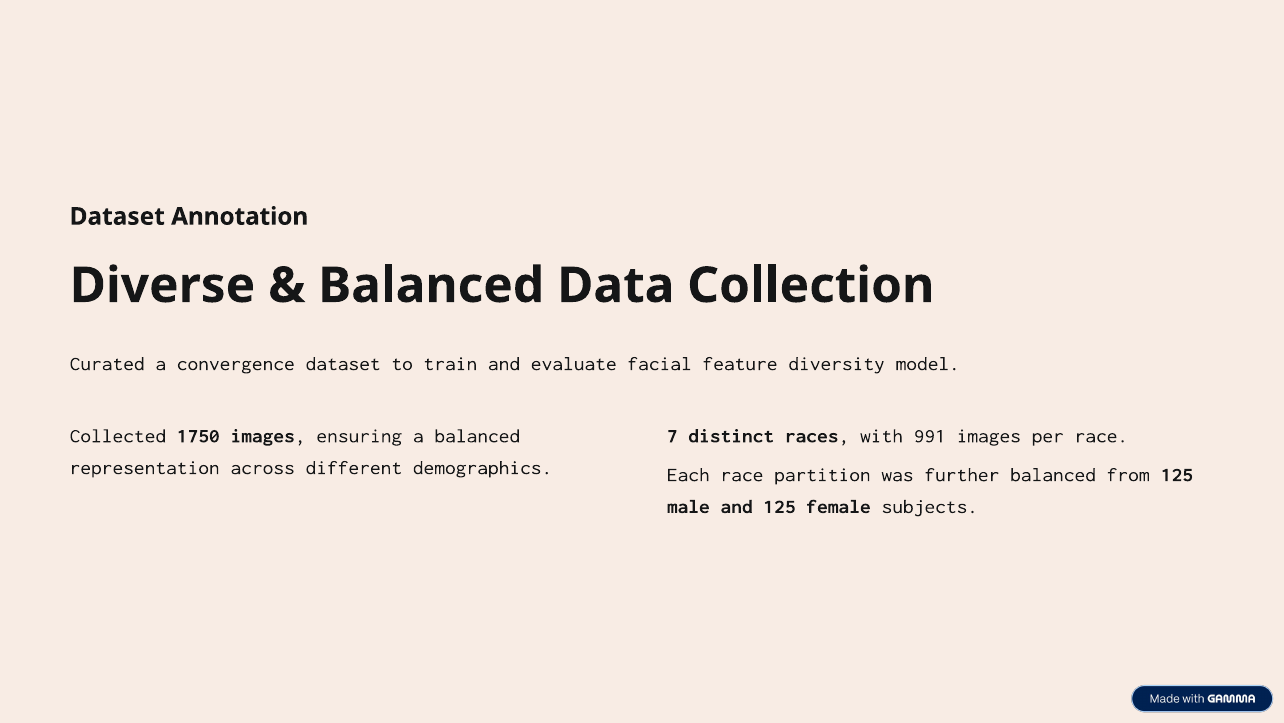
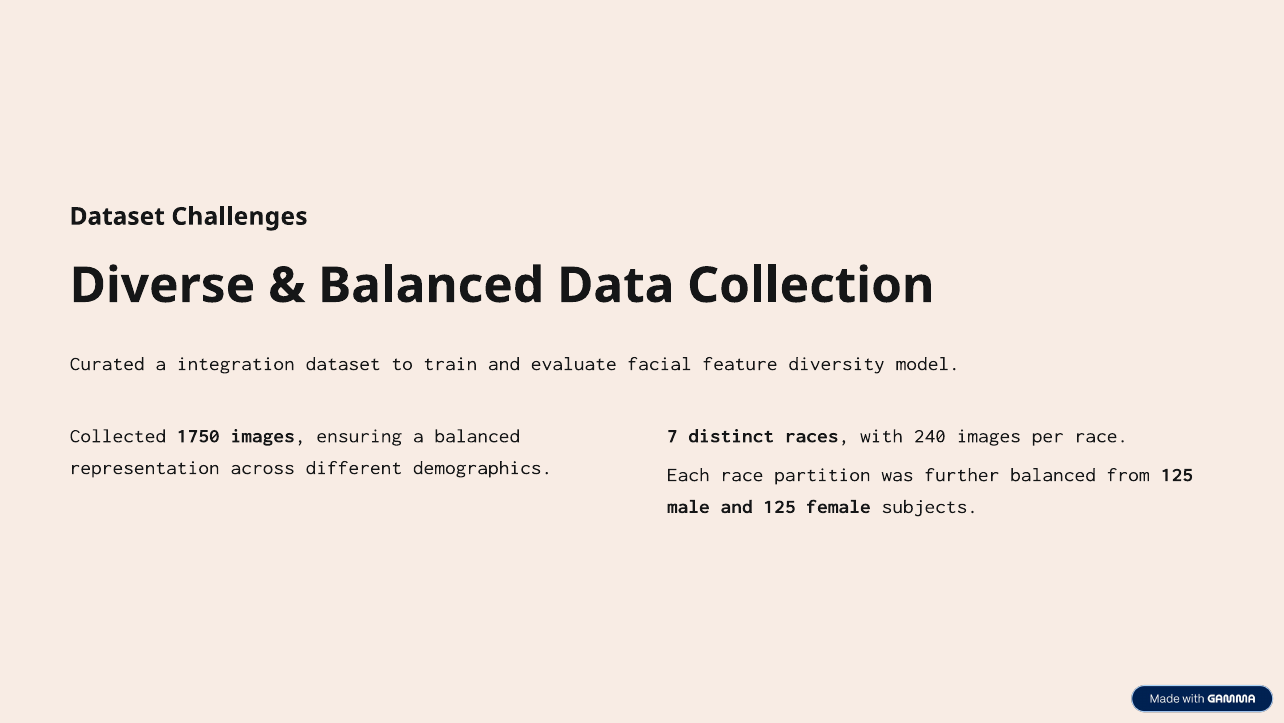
Annotation: Annotation -> Challenges (239, 216)
convergence: convergence -> integration (236, 363)
991: 991 -> 240 (930, 435)
